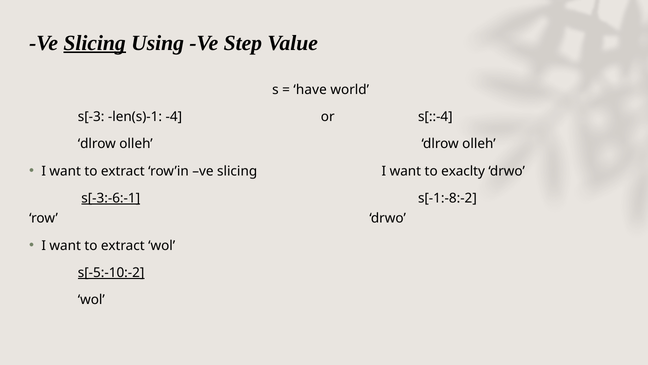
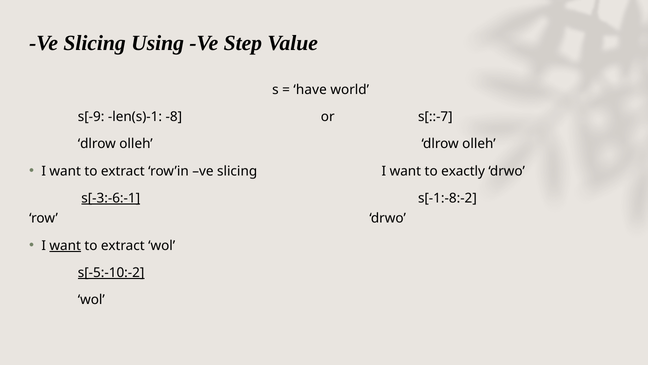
Slicing underline: present -> none (95, 43)
s[-3: s[-3 -> s[-9 (91, 117)
-4: -4 -> -8 (174, 117)
s[::-4: s[::-4 -> s[::-7 (435, 117)
exaclty: exaclty -> exactly (463, 171)
want underline: none -> present (65, 245)
